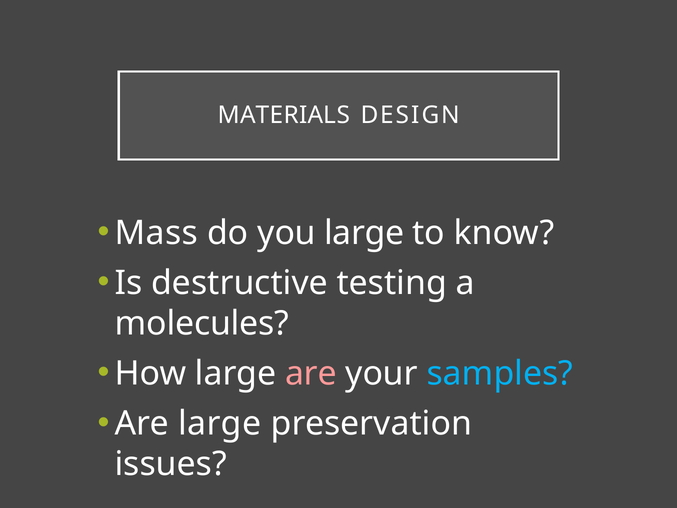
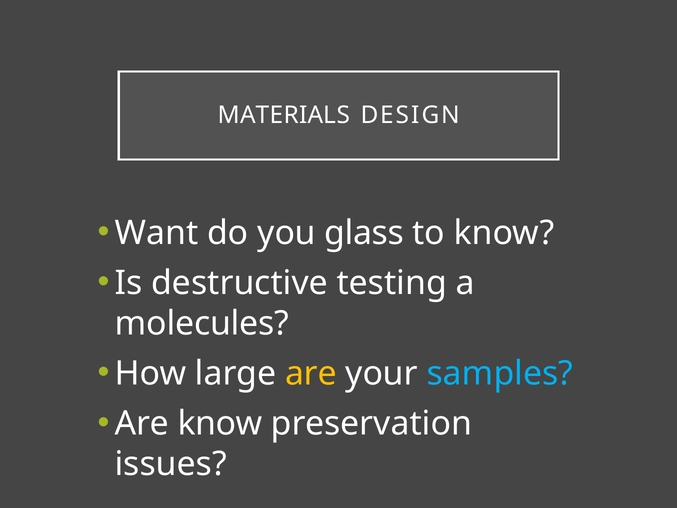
Mass: Mass -> Want (157, 233)
you large: large -> glass (364, 233)
are colour: pink -> yellow (311, 373)
Are large: large -> know (220, 423)
